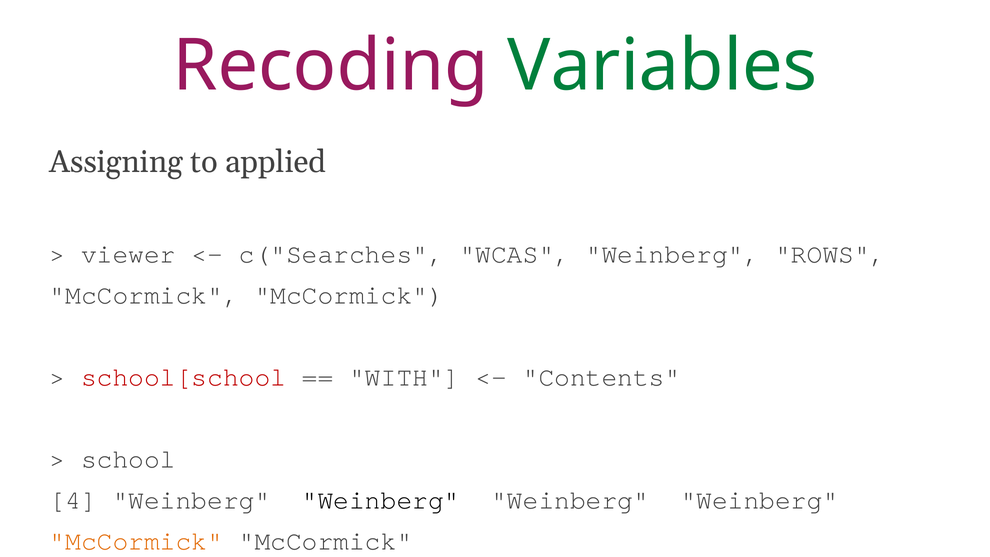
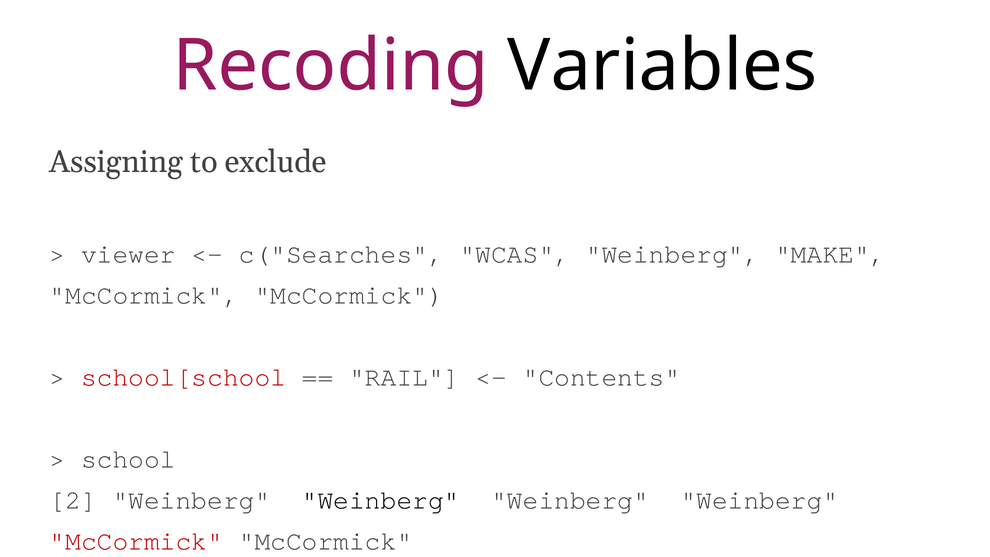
Variables colour: green -> black (662, 66)
applied: applied -> exclude (276, 162)
ROWS: ROWS -> MAKE (830, 254)
WITH: WITH -> RAIL (404, 377)
4: 4 -> 2 (73, 500)
McCormick colour: orange -> red (136, 541)
